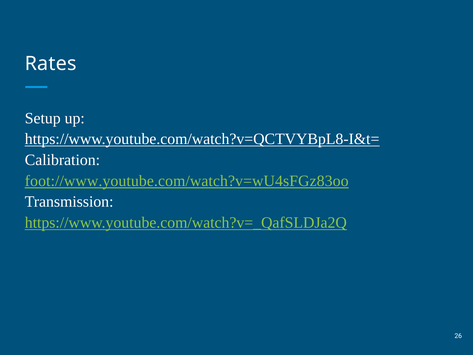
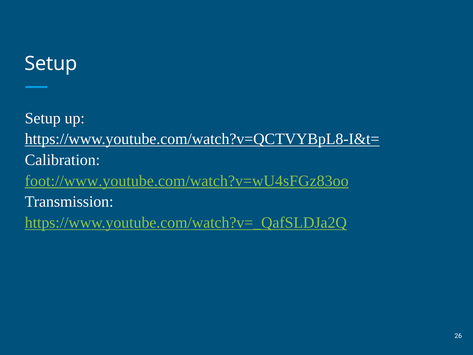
Rates: Rates -> Setup (51, 64)
